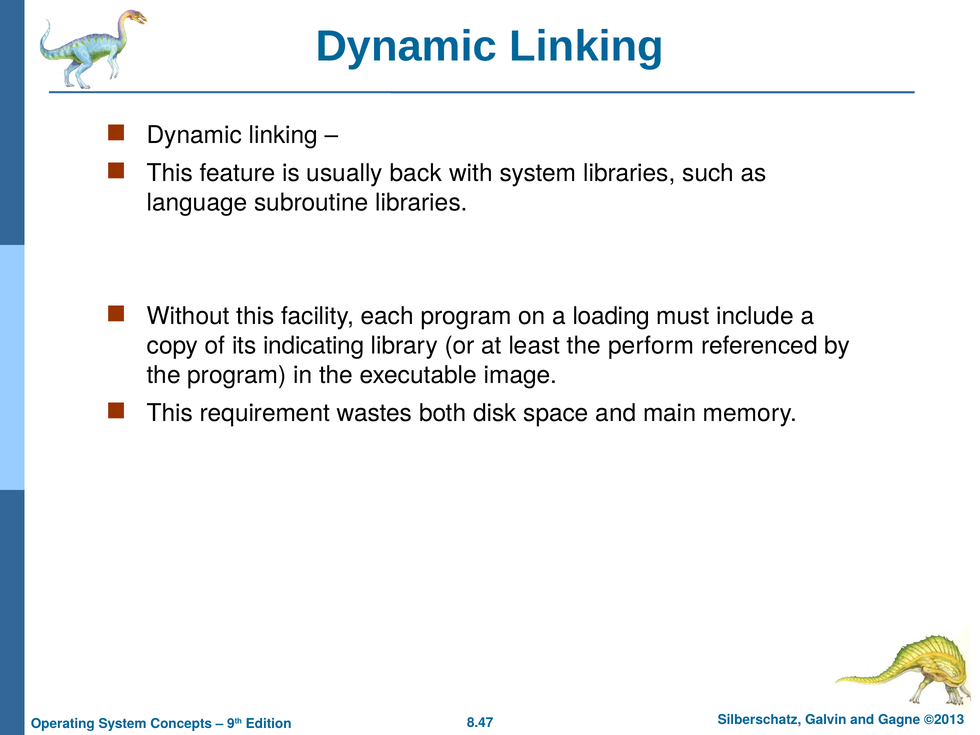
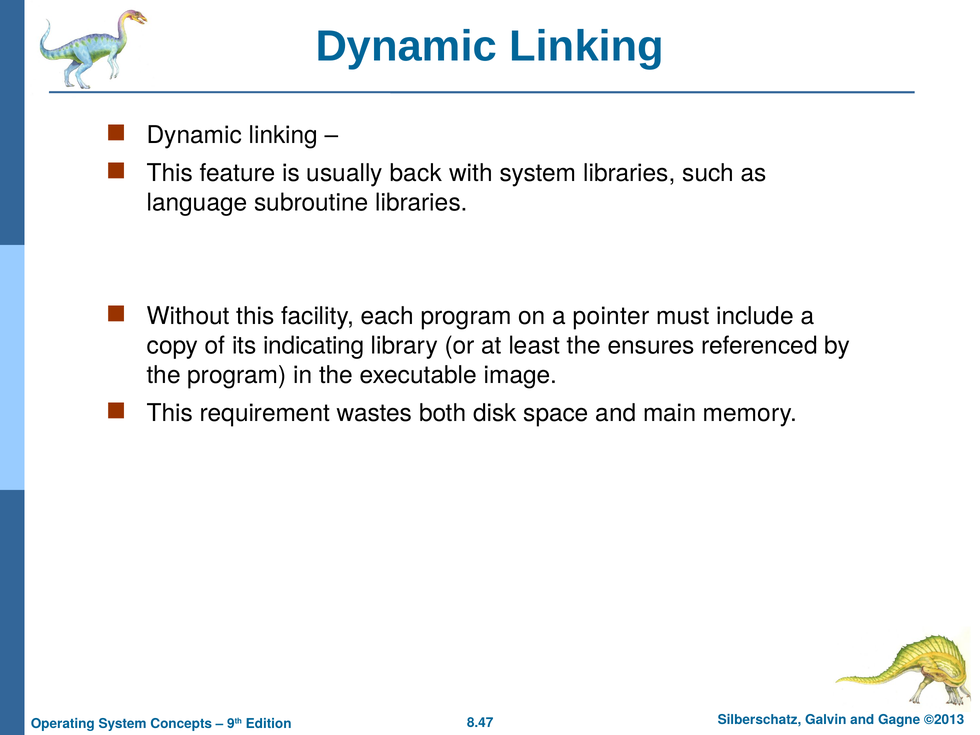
loading: loading -> pointer (611, 316)
perform: perform -> ensures (651, 346)
